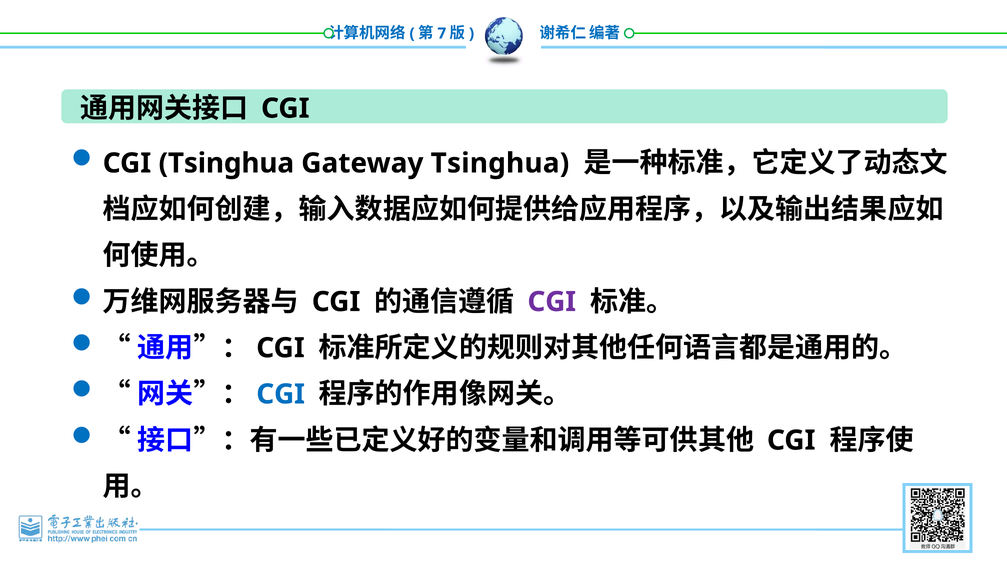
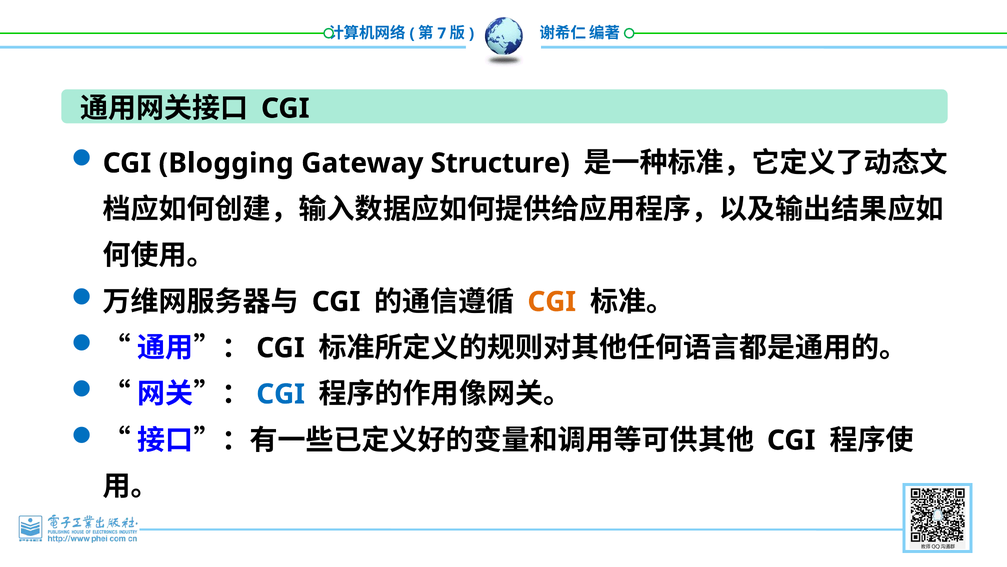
CGI Tsinghua: Tsinghua -> Blogging (226, 163)
Gateway Tsinghua: Tsinghua -> Structure (500, 163)
CGI colour: purple -> orange (552, 302)
